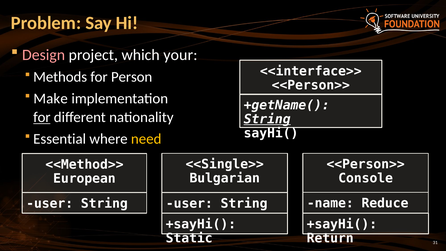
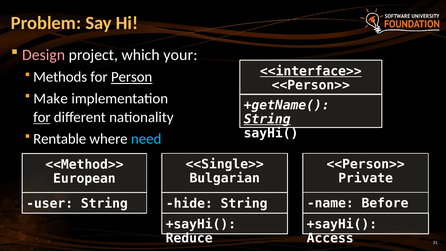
<<interface>> underline: none -> present (311, 71)
Person underline: none -> present (132, 77)
Essential: Essential -> Rentable (60, 139)
need colour: yellow -> light blue (146, 139)
Console: Console -> Private (366, 178)
Reduce: Reduce -> Before (385, 203)
user: user -> hide (189, 203)
Static: Static -> Reduce (189, 238)
Return: Return -> Access (330, 238)
